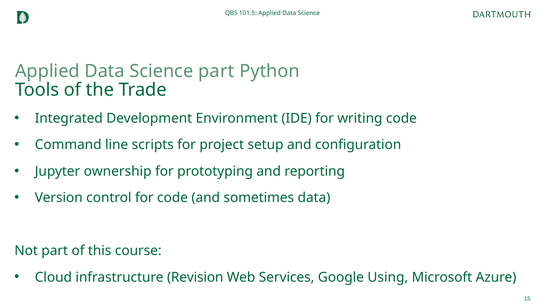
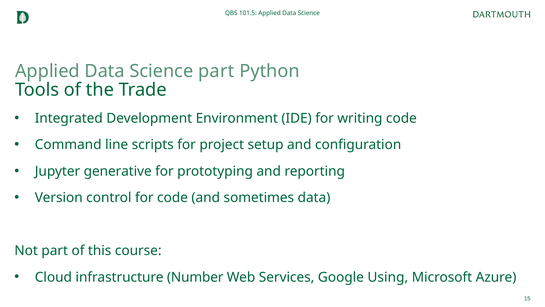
ownership: ownership -> generative (118, 171)
Revision: Revision -> Number (195, 277)
